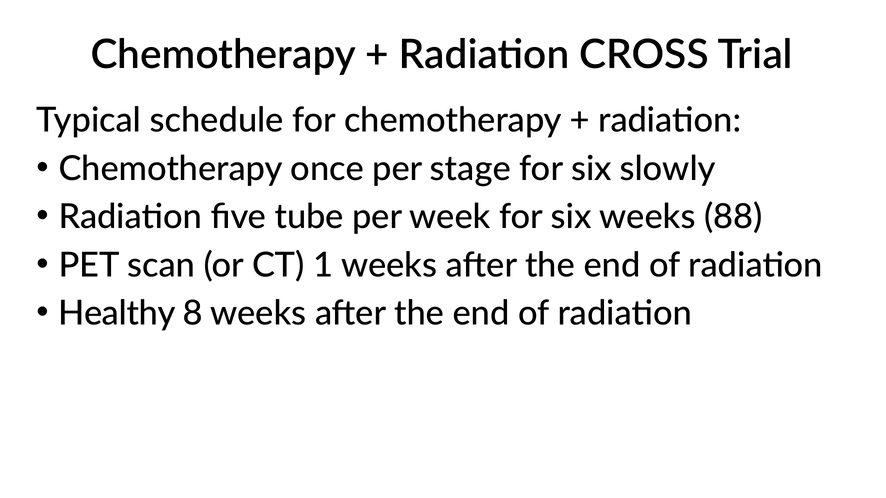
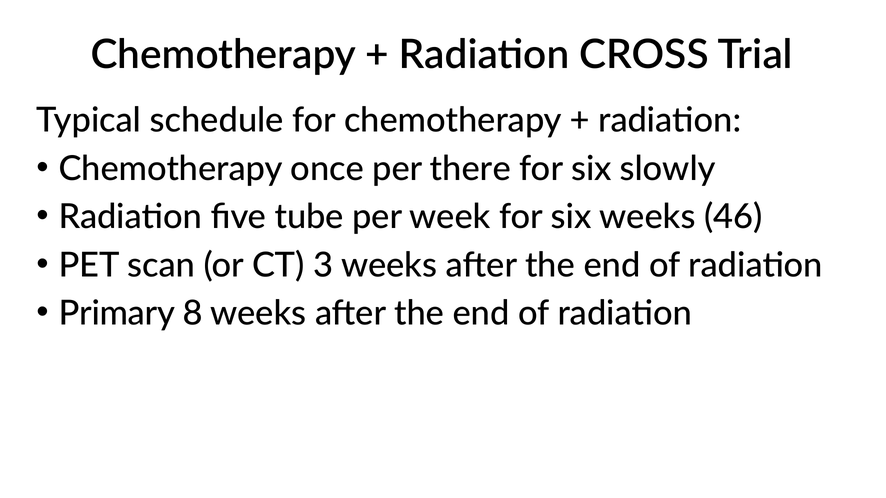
stage: stage -> there (470, 169)
88: 88 -> 46 (733, 217)
1: 1 -> 3 (323, 265)
Healthy: Healthy -> Primary (117, 314)
